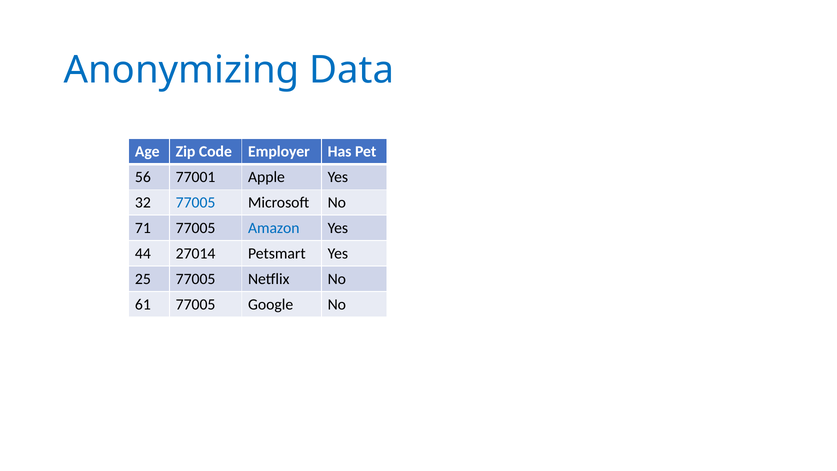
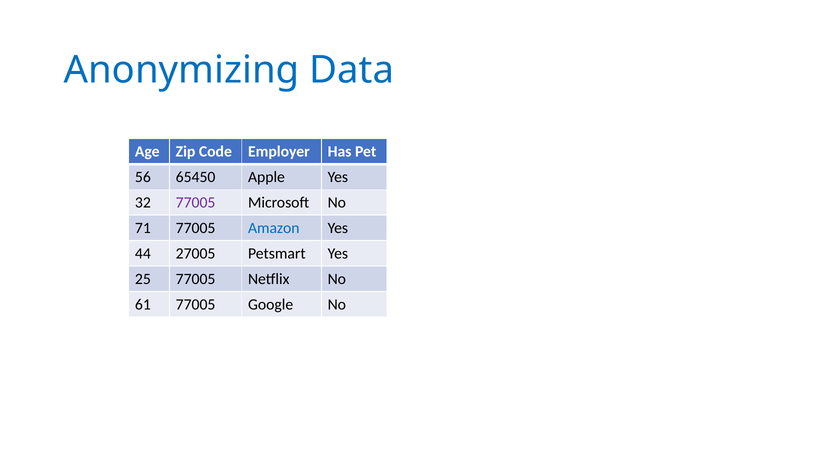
77001: 77001 -> 65450 (196, 177)
77005 colour: blue -> purple (196, 202)
27014: 27014 -> 27005 (196, 253)
